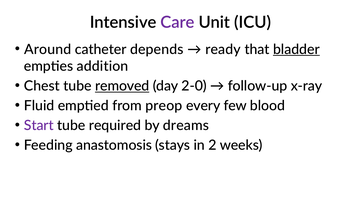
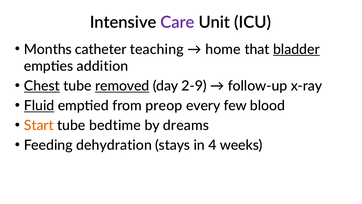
Around: Around -> Months (48, 49)
depends: depends -> teaching (157, 49)
ready: ready -> home (223, 49)
Chest underline: none -> present (42, 86)
2-0: 2-0 -> 2-9 (194, 86)
Fluid underline: none -> present (39, 106)
Start colour: purple -> orange (39, 125)
required: required -> bedtime (115, 125)
anastomosis: anastomosis -> dehydration (114, 145)
2: 2 -> 4 (212, 145)
